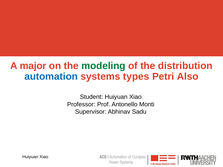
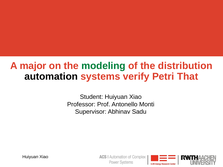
automation colour: blue -> black (51, 77)
types: types -> verify (136, 77)
Also: Also -> That (188, 77)
